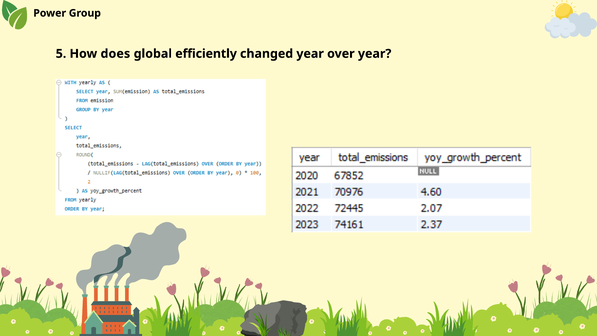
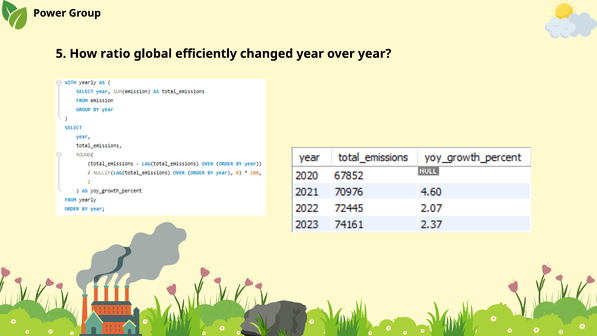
does: does -> ratio (115, 54)
